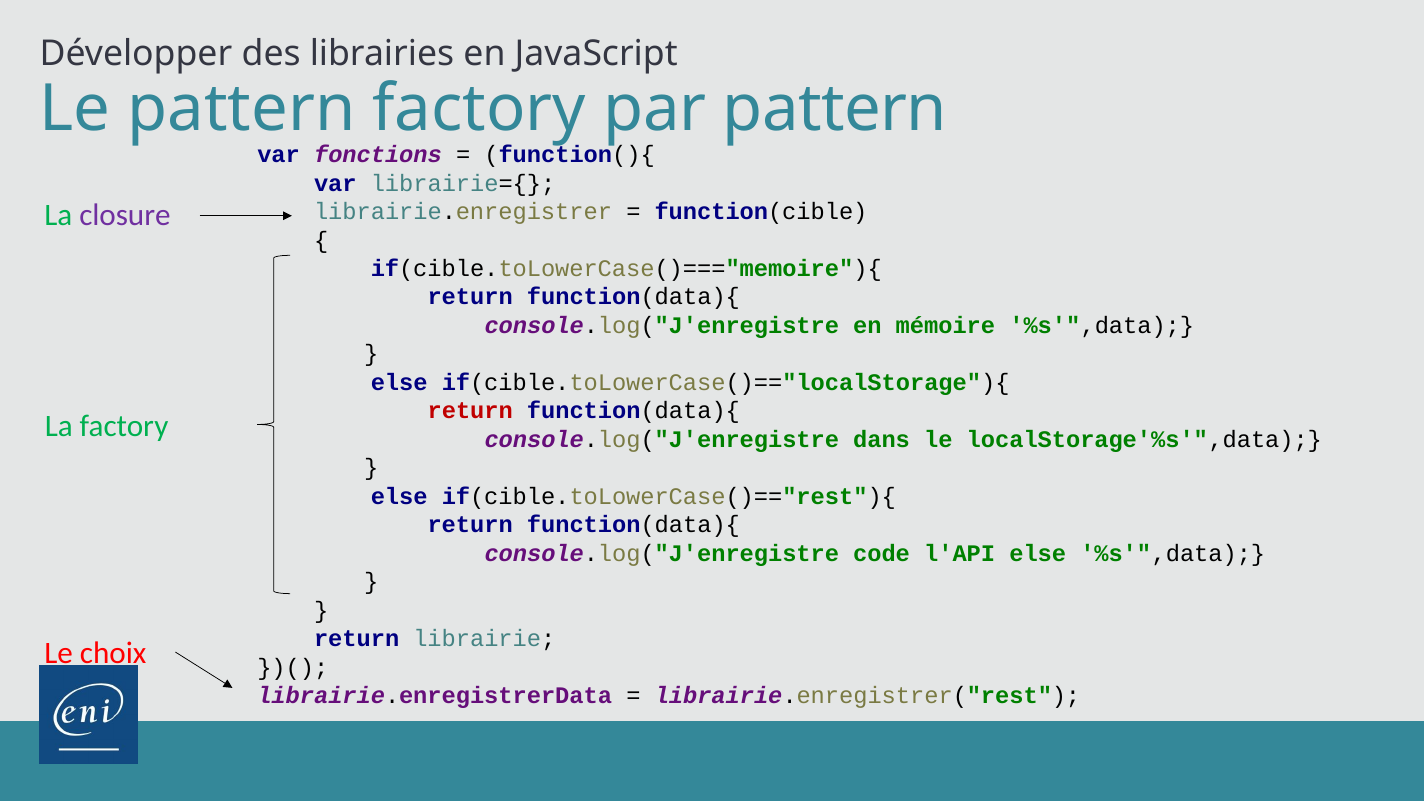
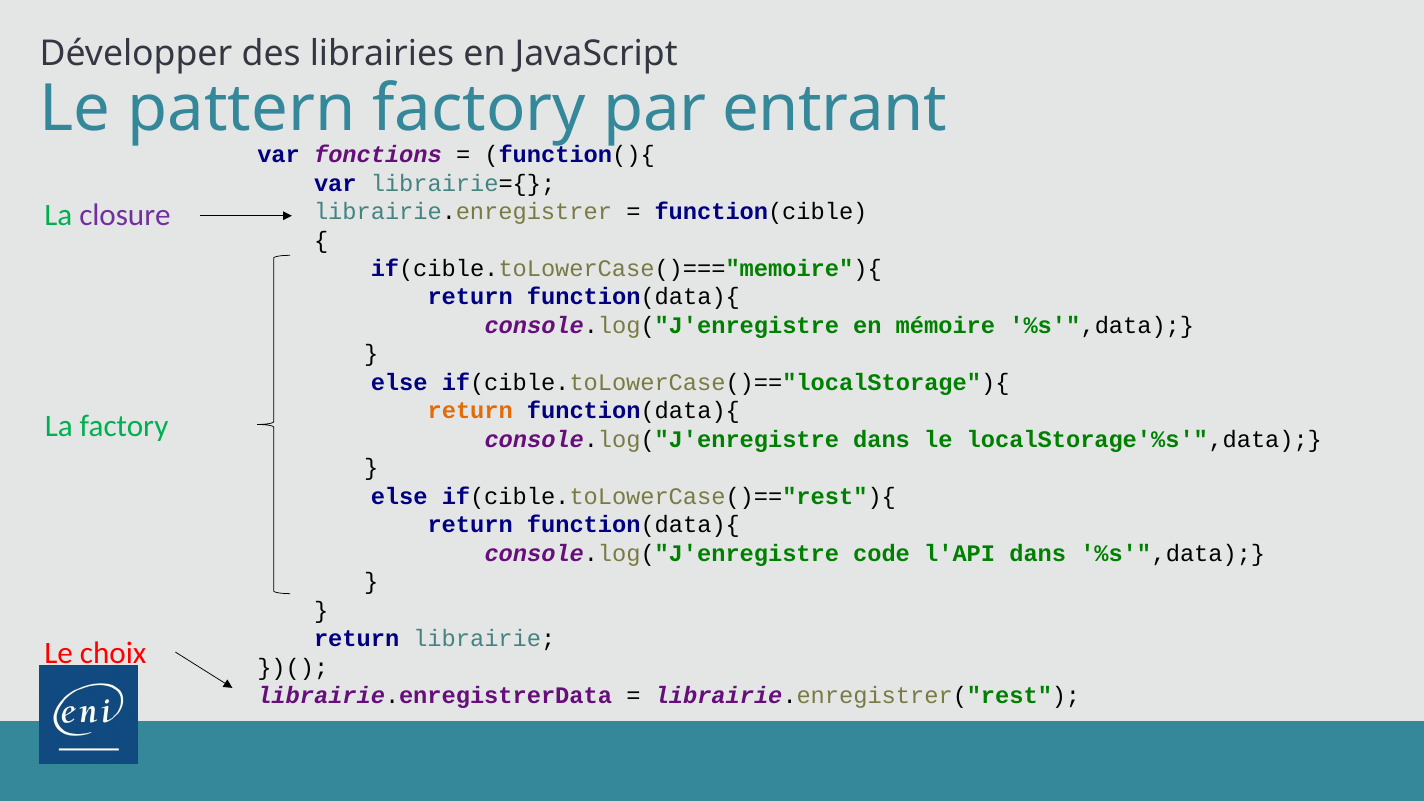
par pattern: pattern -> entrant (835, 109)
return colour: red -> orange (470, 411)
l'API else: else -> dans (1038, 553)
